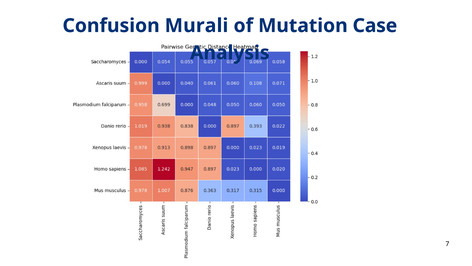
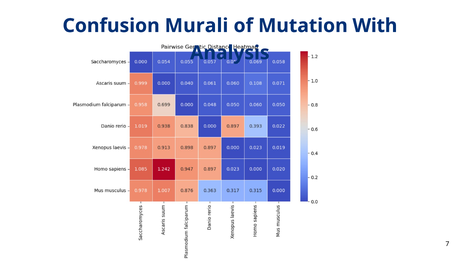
Case: Case -> With (375, 26)
